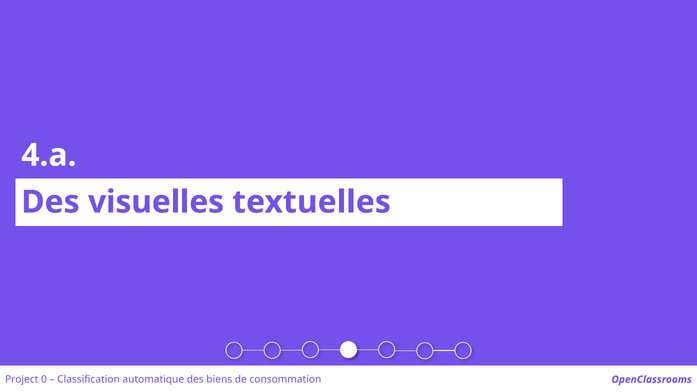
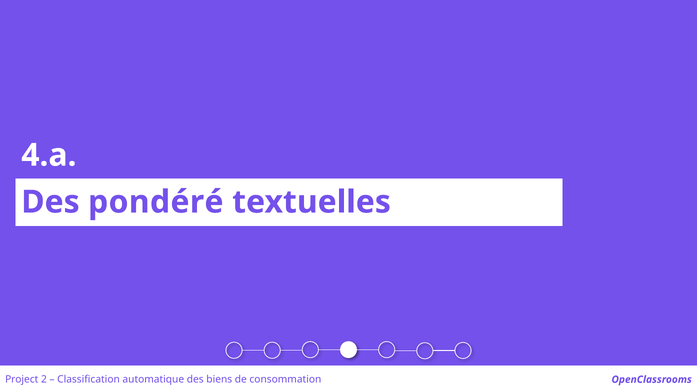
visuelles: visuelles -> pondéré (156, 202)
0: 0 -> 2 (44, 380)
